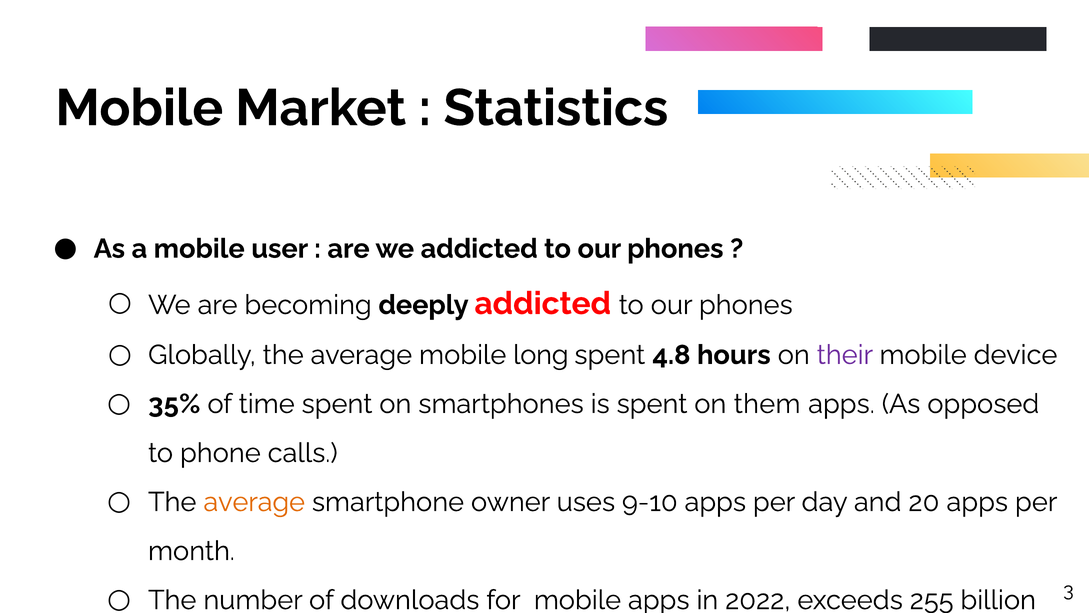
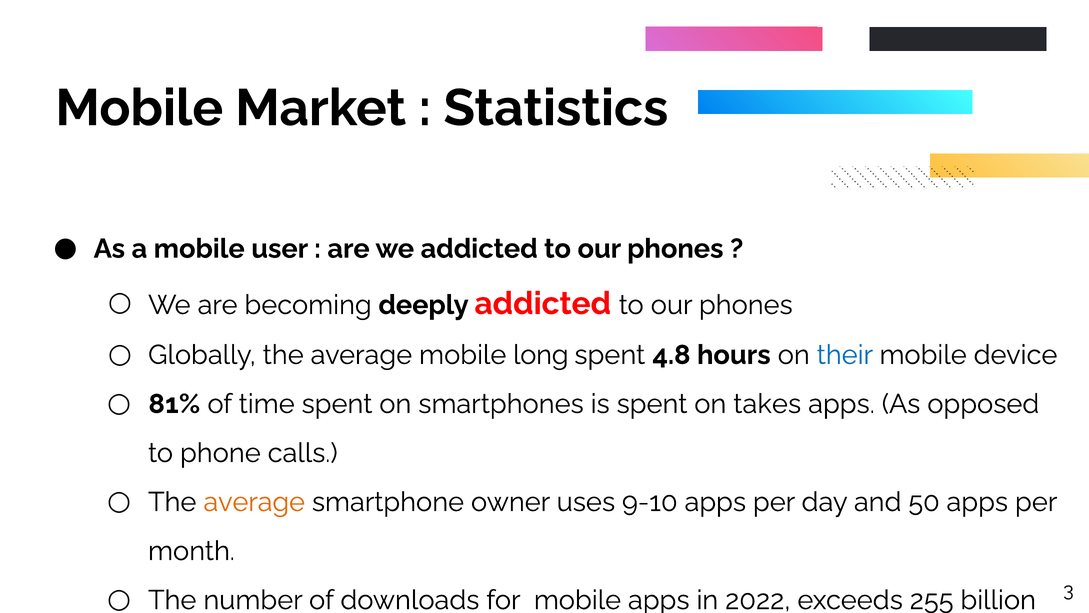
their colour: purple -> blue (845, 355)
35%: 35% -> 81% (174, 404)
them: them -> takes (767, 404)
20: 20 -> 50 (924, 502)
